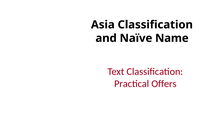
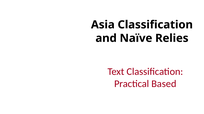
Name: Name -> Relies (172, 38)
Offers: Offers -> Based (164, 84)
